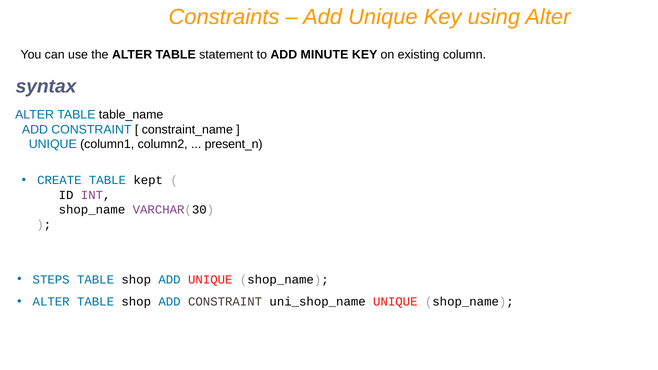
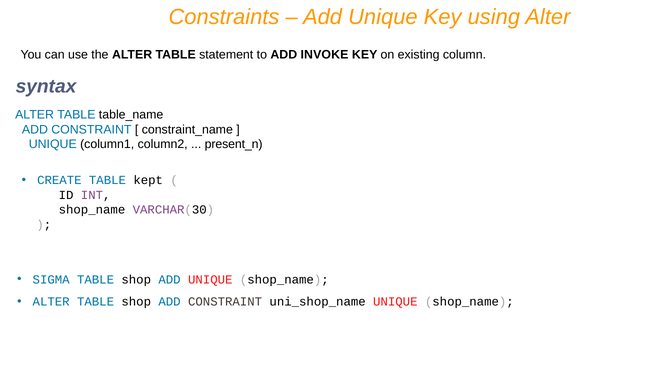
MINUTE: MINUTE -> INVOKE (324, 55)
STEPS: STEPS -> SIGMA (51, 280)
